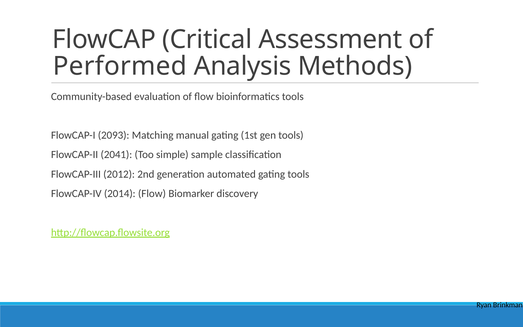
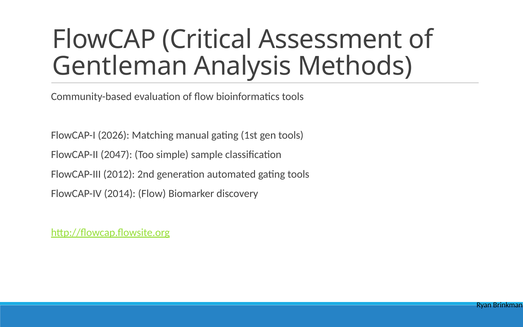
Performed: Performed -> Gentleman (120, 66)
2093: 2093 -> 2026 (114, 135)
2041: 2041 -> 2047 (116, 155)
